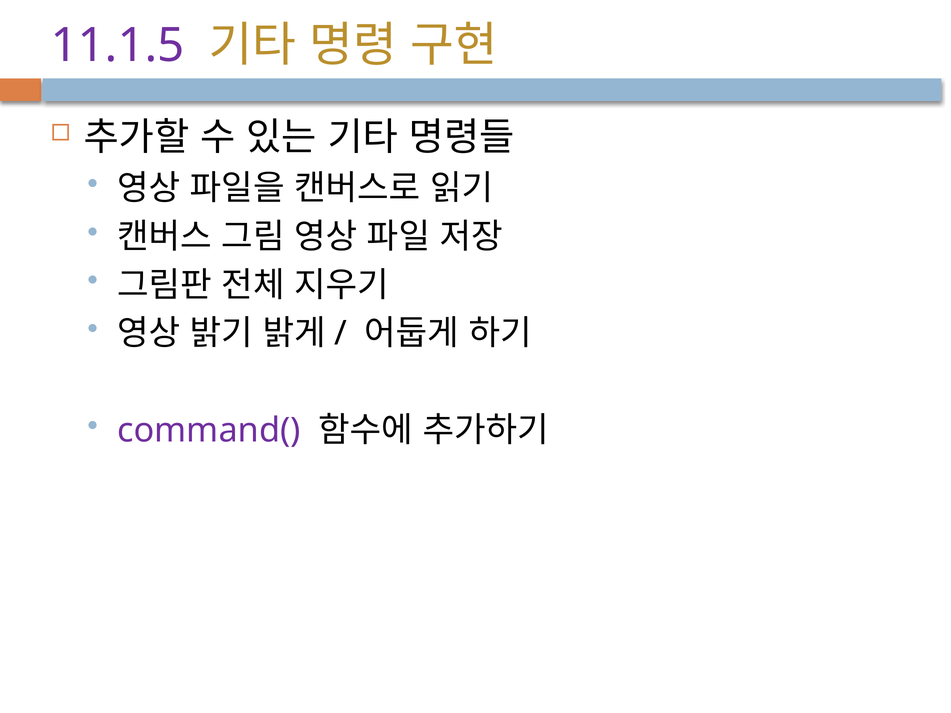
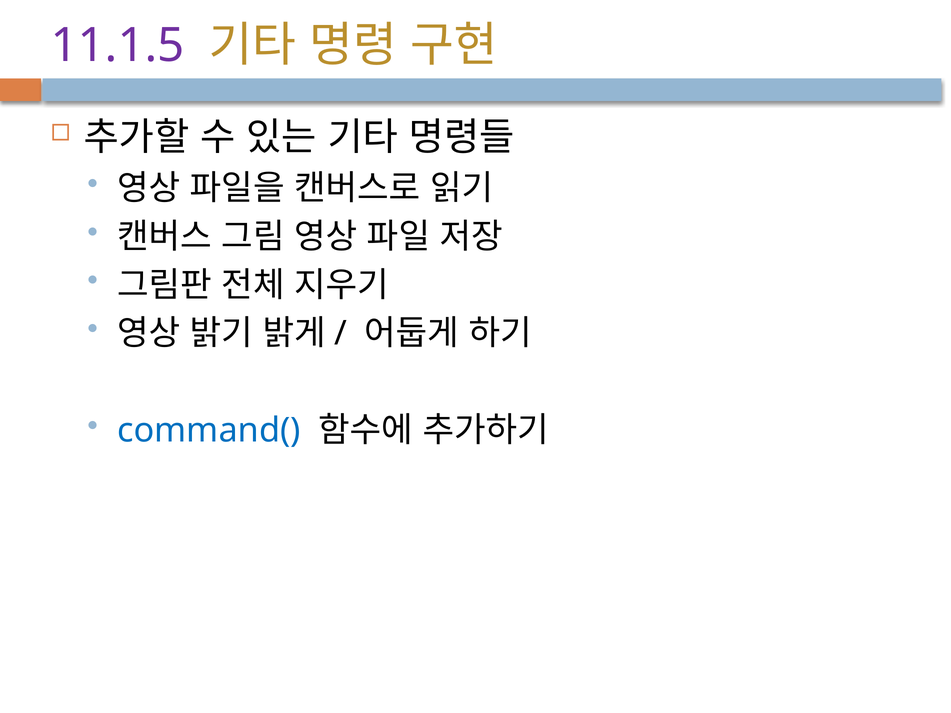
command( colour: purple -> blue (209, 431)
